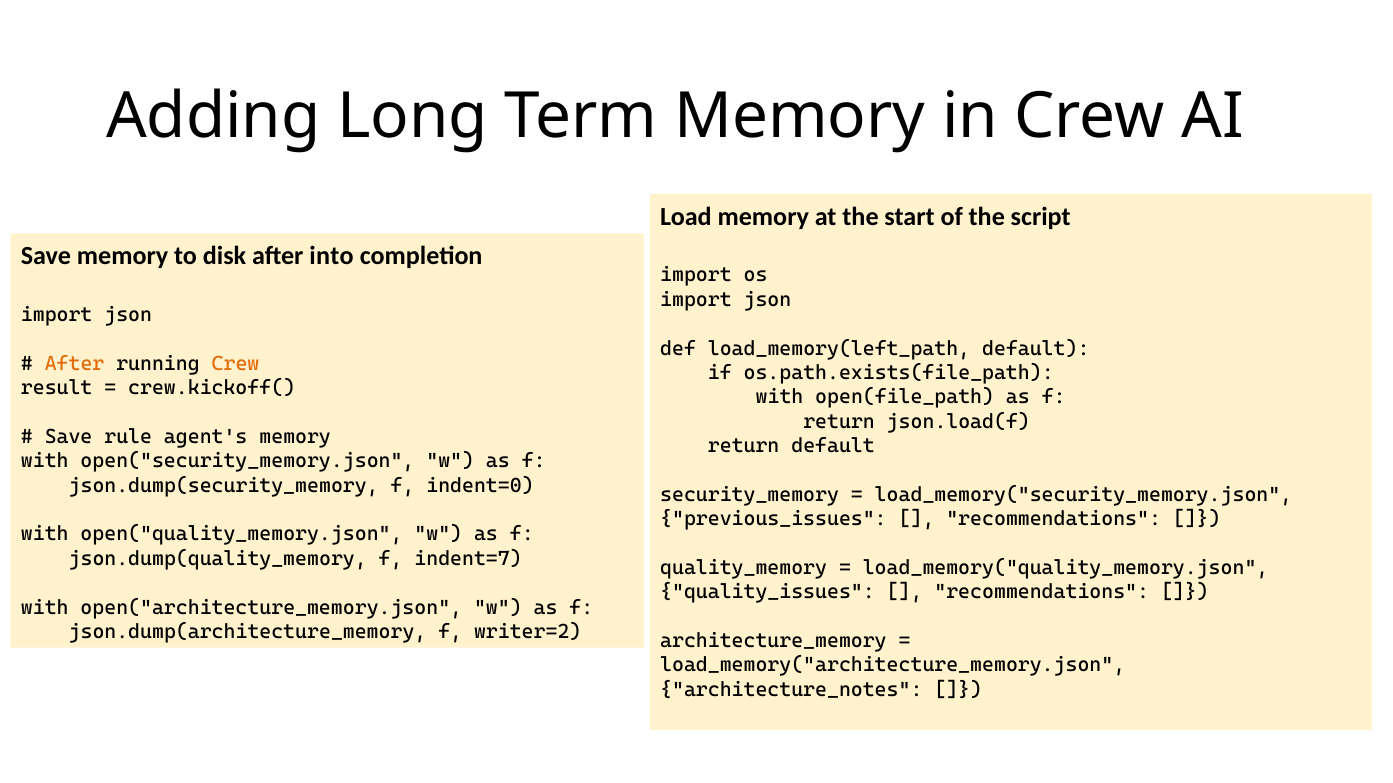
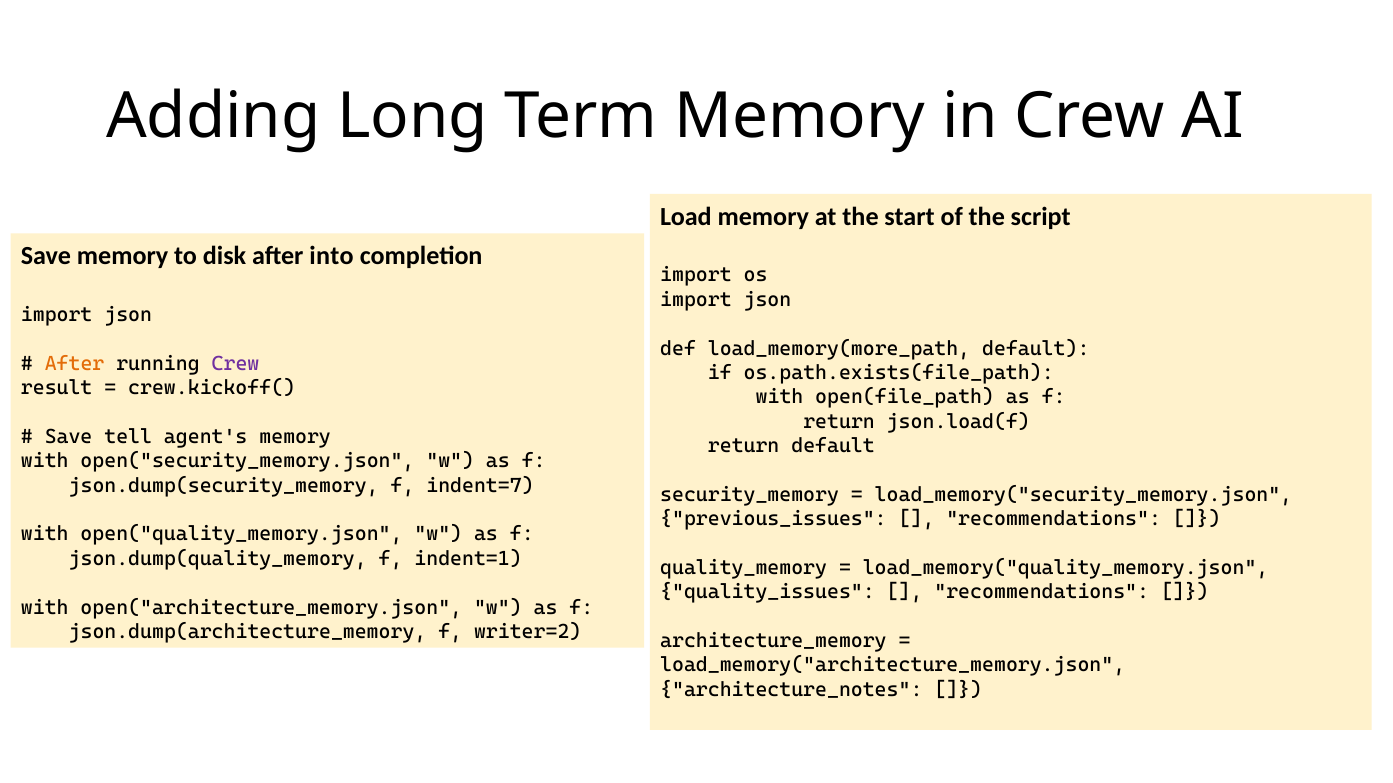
load_memory(left_path: load_memory(left_path -> load_memory(more_path (839, 349)
Crew colour: orange -> purple (235, 364)
rule: rule -> tell (128, 437)
indent=0: indent=0 -> indent=7 (480, 486)
indent=7: indent=7 -> indent=1 (468, 559)
